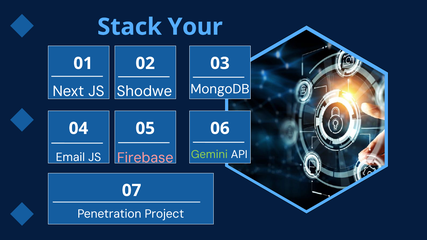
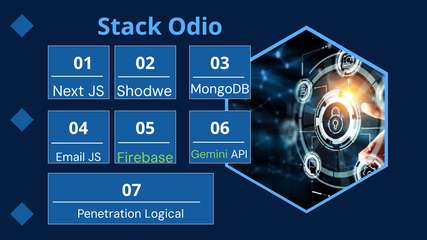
Your: Your -> Odio (195, 27)
Firebase colour: pink -> light green (145, 158)
Project: Project -> Logical (164, 214)
